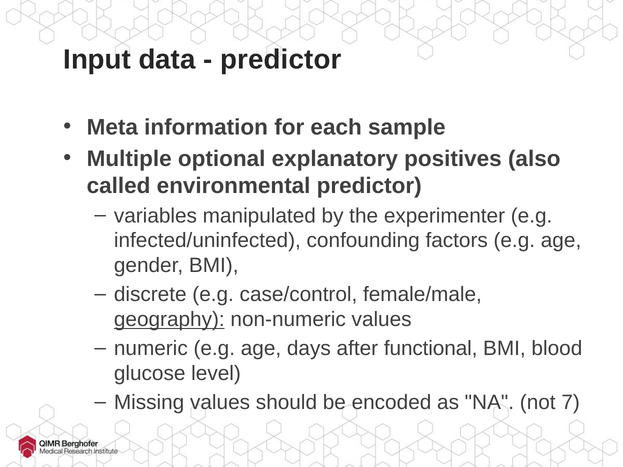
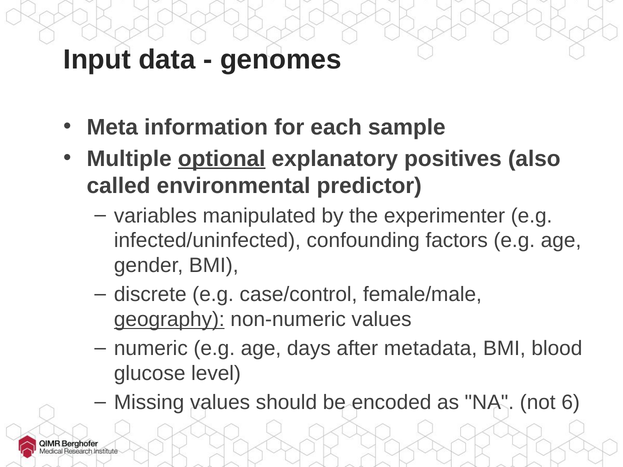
predictor: predictor -> genomes (281, 60)
optional underline: none -> present (222, 159)
functional: functional -> metadata (431, 349)
7: 7 -> 6 (571, 403)
